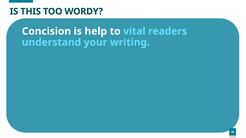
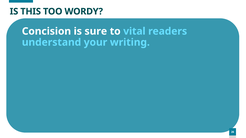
help: help -> sure (96, 31)
